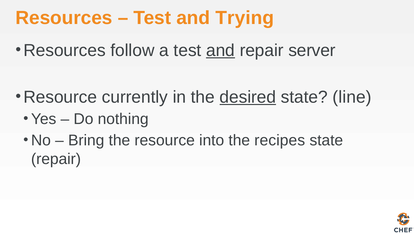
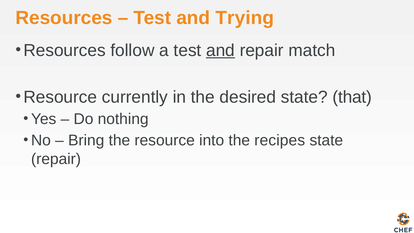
server: server -> match (312, 50)
desired underline: present -> none (248, 97)
line: line -> that (352, 97)
